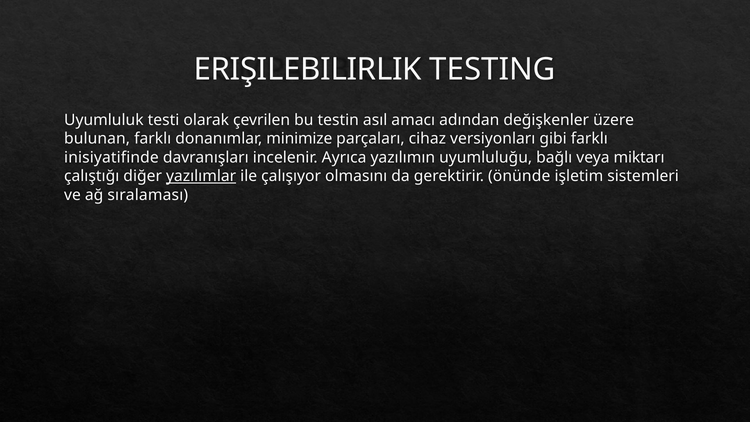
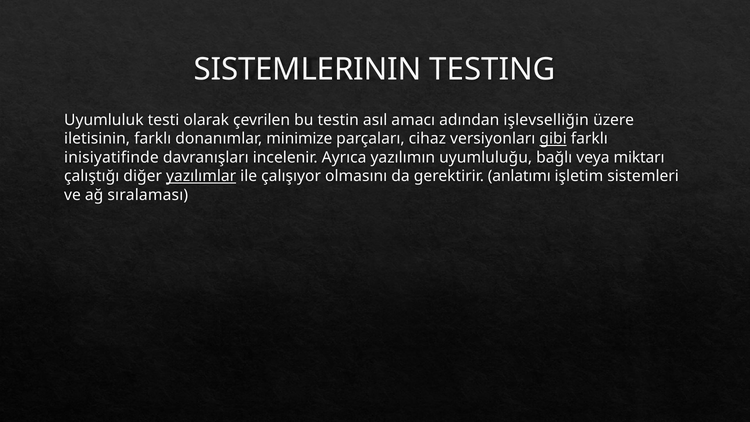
ERIŞILEBILIRLIK: ERIŞILEBILIRLIK -> SISTEMLERININ (308, 70)
değişkenler: değişkenler -> işlevselliğin (546, 120)
bulunan: bulunan -> iletisinin (97, 139)
gibi underline: none -> present (553, 139)
önünde: önünde -> anlatımı (519, 176)
